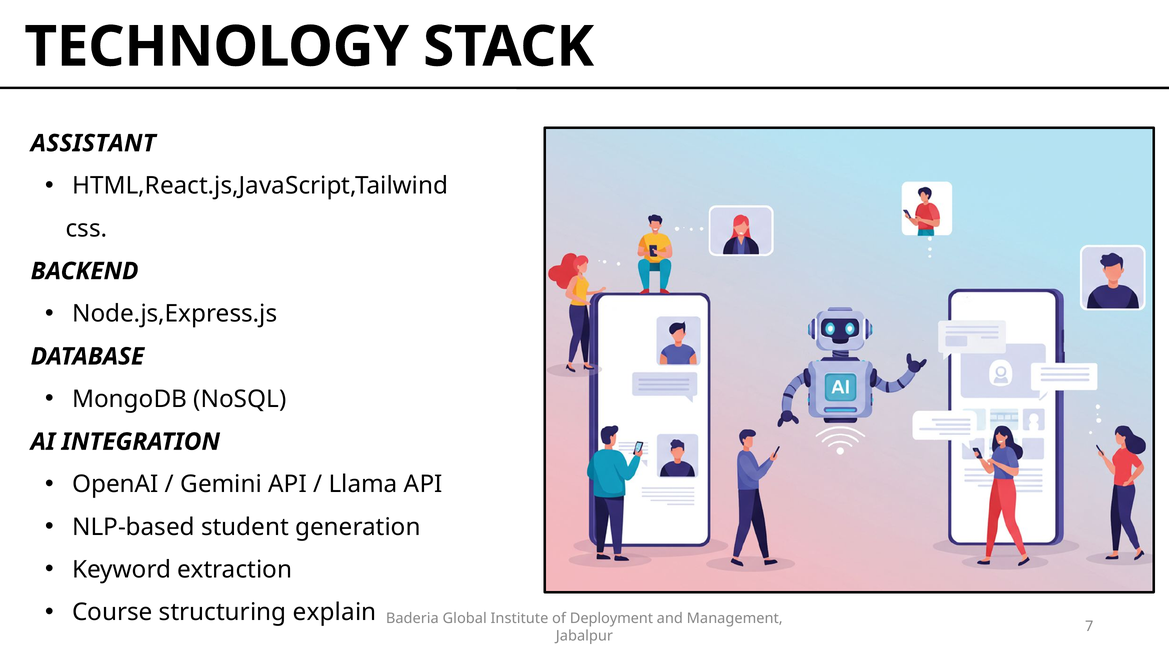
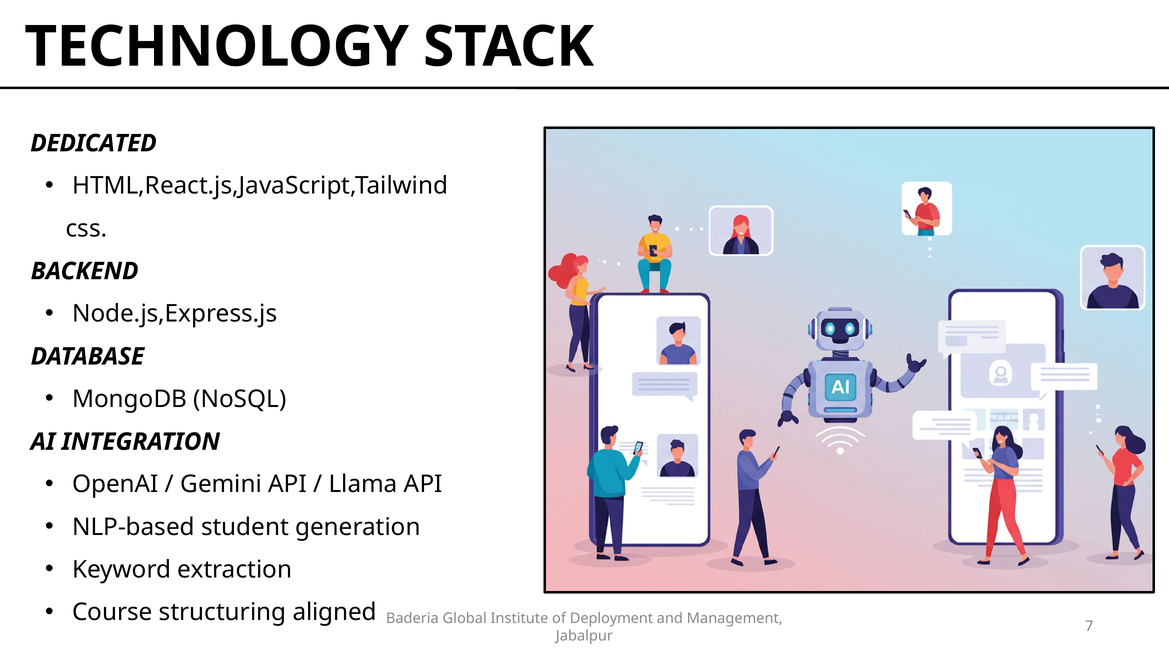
ASSISTANT: ASSISTANT -> DEDICATED (93, 143)
explain: explain -> aligned (335, 612)
